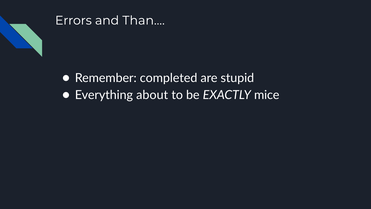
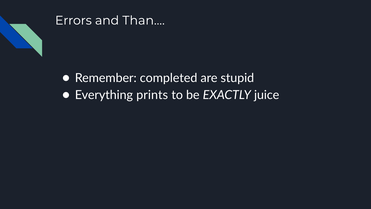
about: about -> prints (152, 95)
mice: mice -> juice (267, 95)
